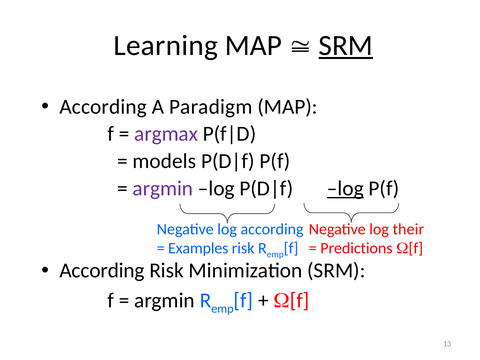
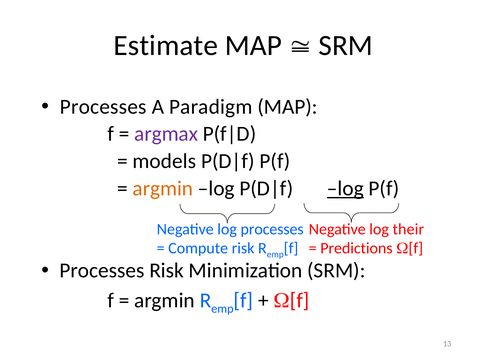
Learning: Learning -> Estimate (166, 45)
SRM underline: present -> none (346, 45)
According: According -> Processes (103, 107)
argmin colour: purple -> orange (163, 189)
log according: according -> processes (272, 229)
Examples: Examples -> Compute (198, 248)
According: According -> Processes (102, 271)
